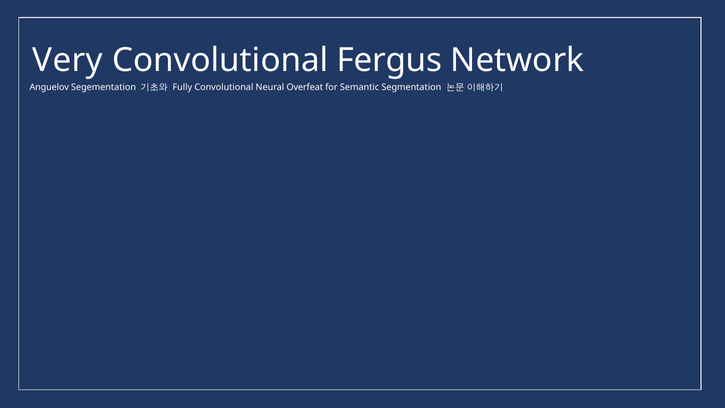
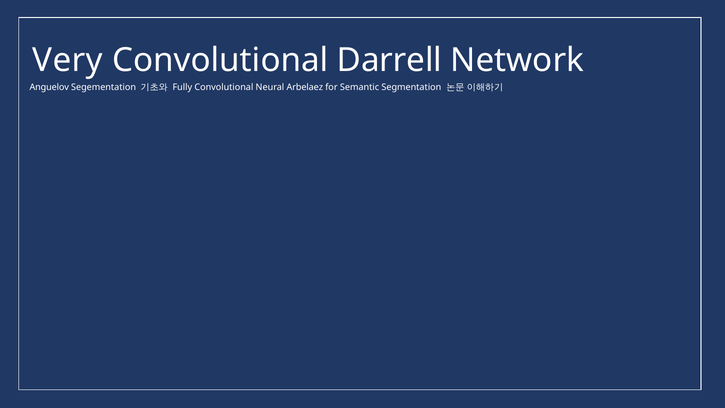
Fergus: Fergus -> Darrell (389, 60)
Overfeat: Overfeat -> Arbelaez (305, 87)
